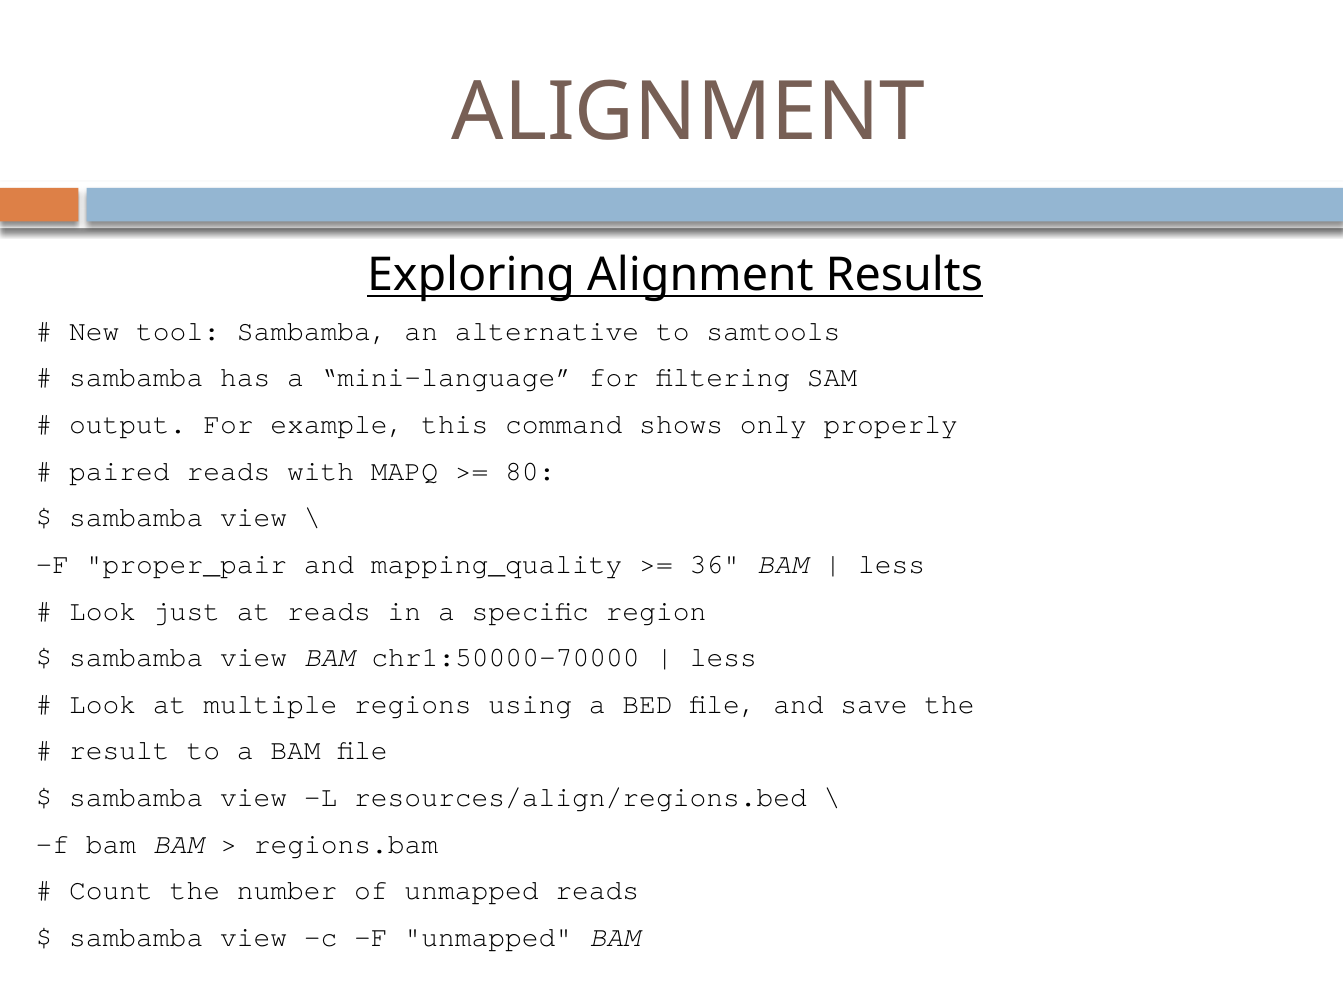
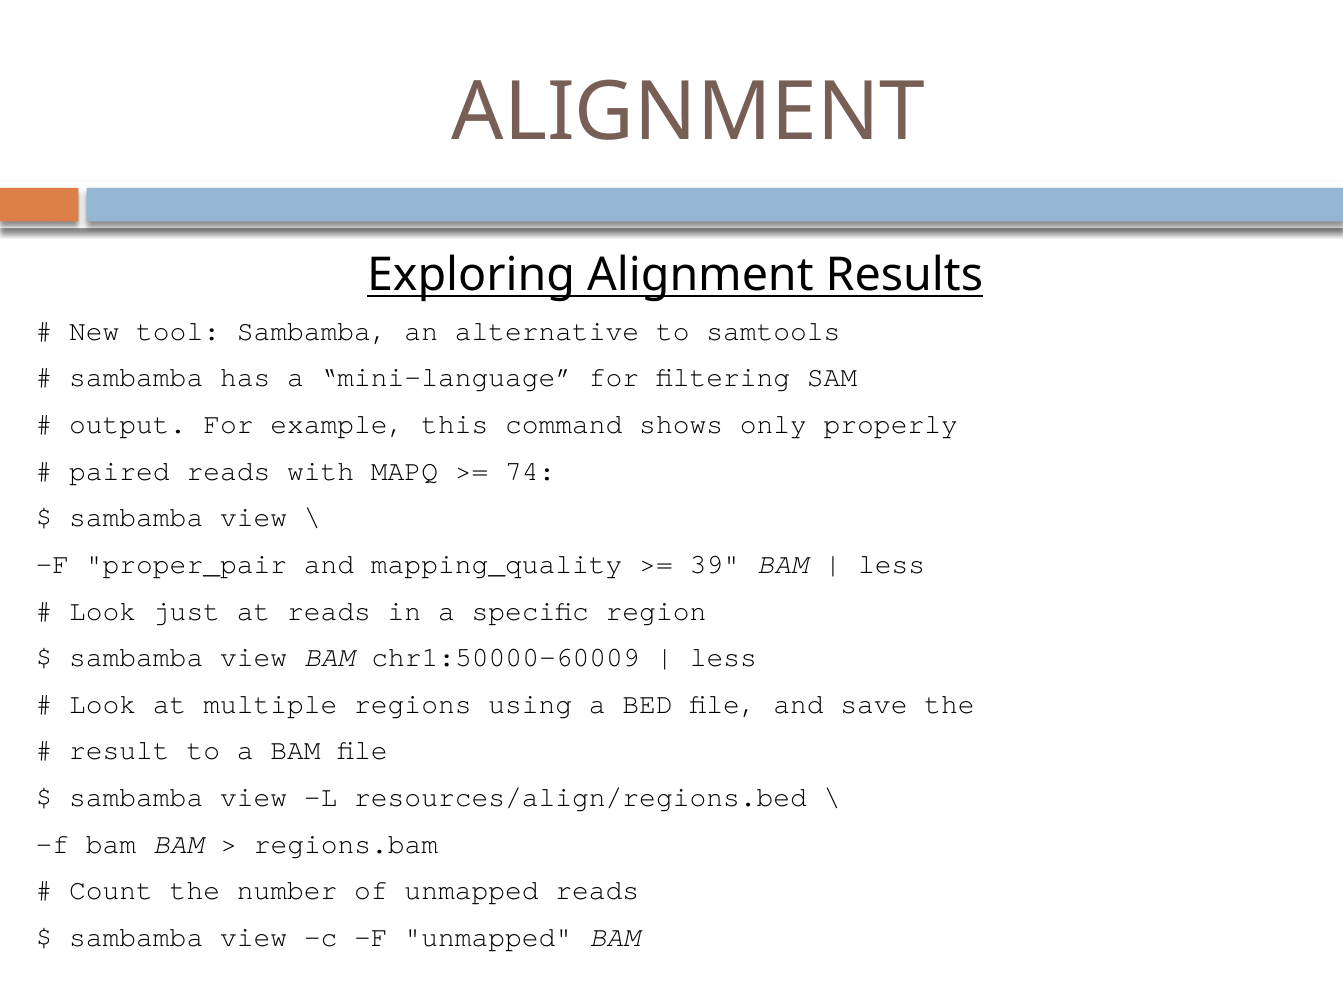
80: 80 -> 74 (530, 471)
36: 36 -> 39 (715, 564)
chr1:50000-70000: chr1:50000-70000 -> chr1:50000-60009 (506, 658)
